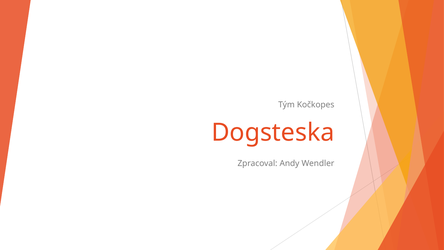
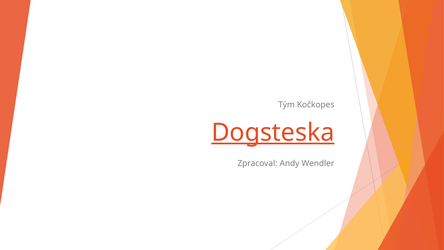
Dogsteska underline: none -> present (273, 133)
